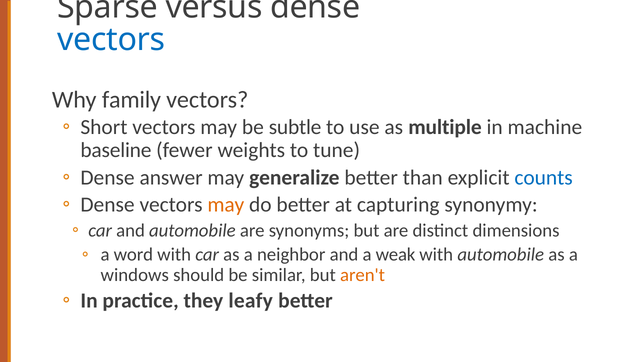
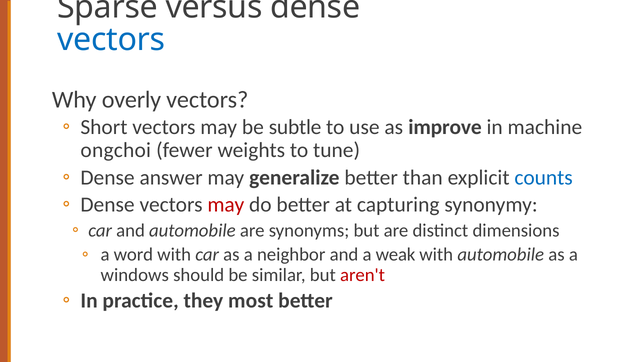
family: family -> overly (131, 100)
multiple: multiple -> improve (445, 127)
baseline: baseline -> ongchoi (116, 150)
may colour: orange -> red (226, 205)
aren't colour: orange -> red (363, 275)
leafy: leafy -> most (251, 301)
